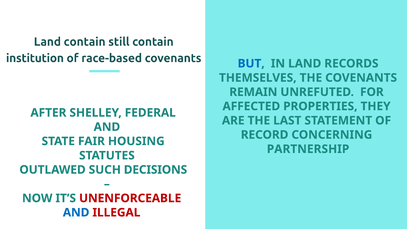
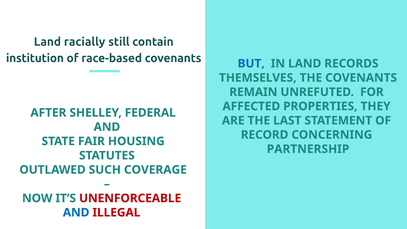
Land contain: contain -> racially (85, 42)
DECISIONS: DECISIONS -> COVERAGE (155, 170)
